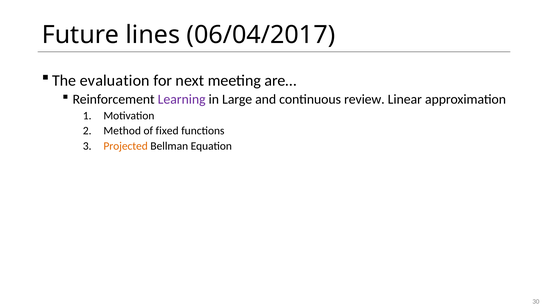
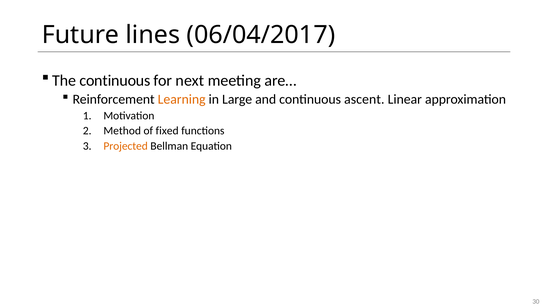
The evaluation: evaluation -> continuous (115, 80)
Learning colour: purple -> orange (182, 99)
review: review -> ascent (364, 99)
